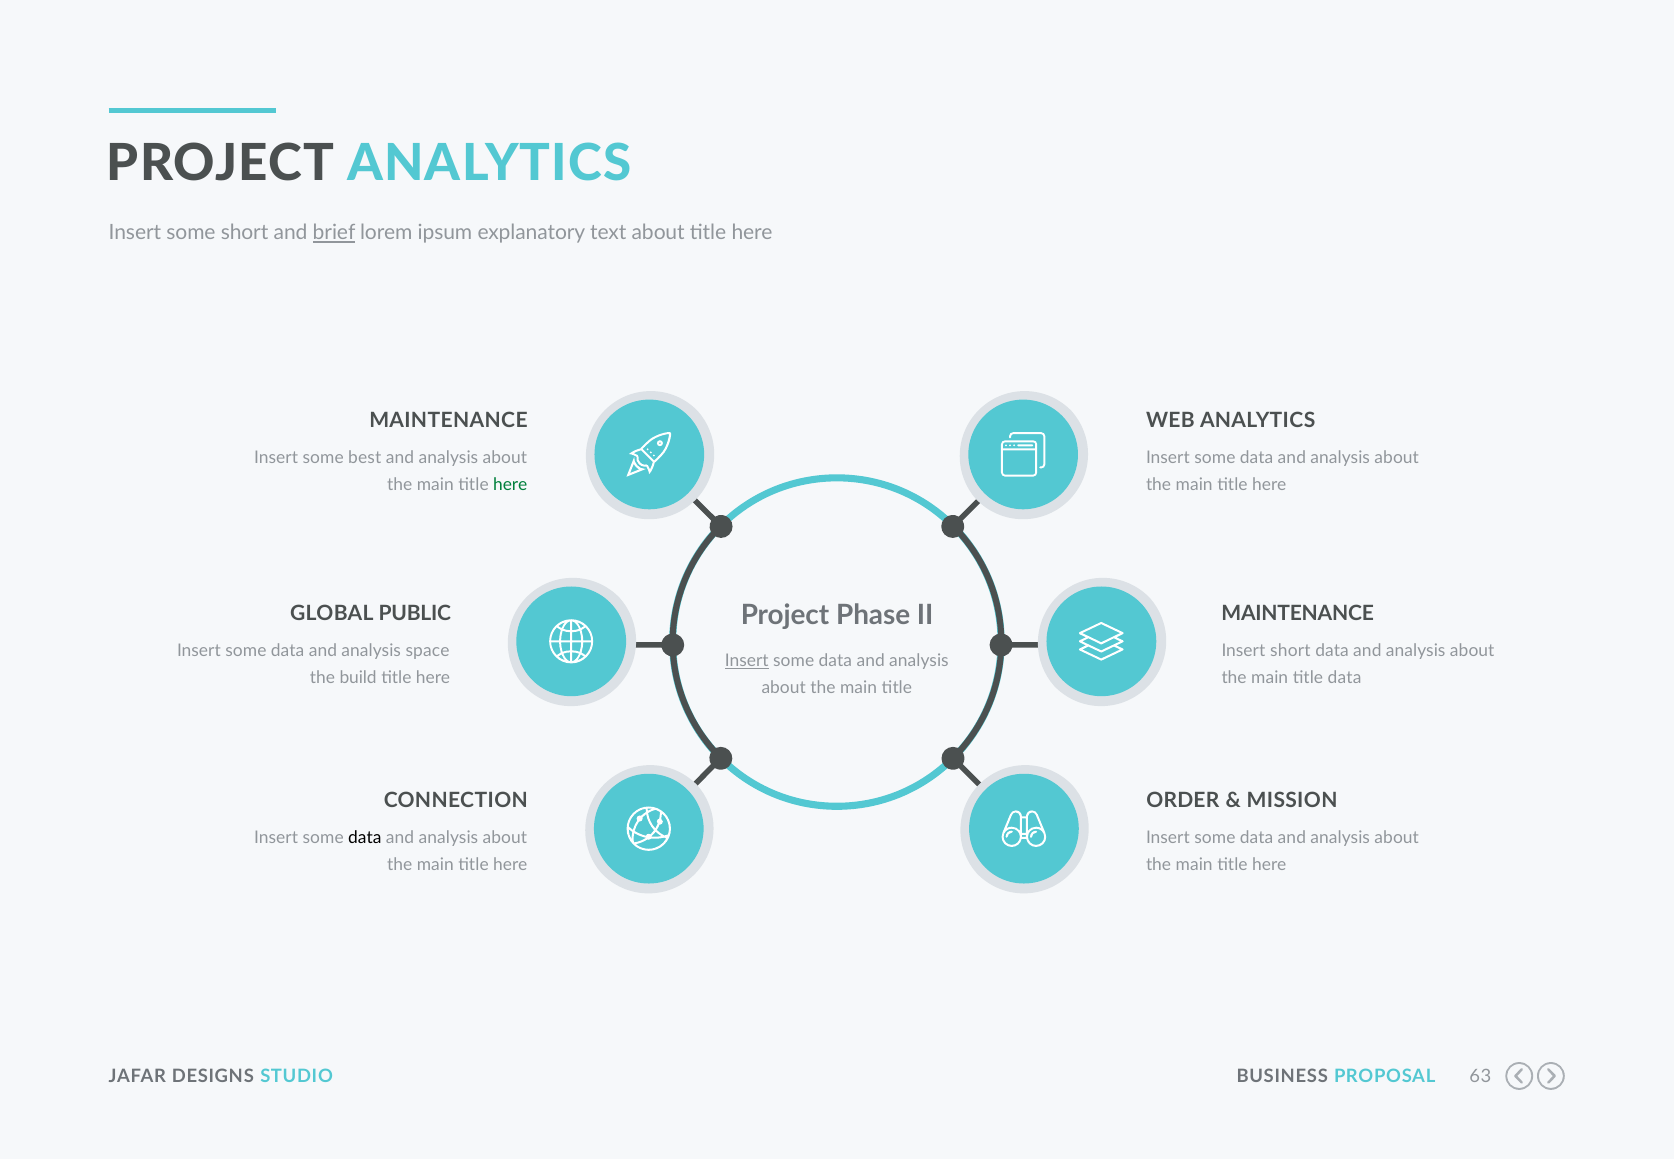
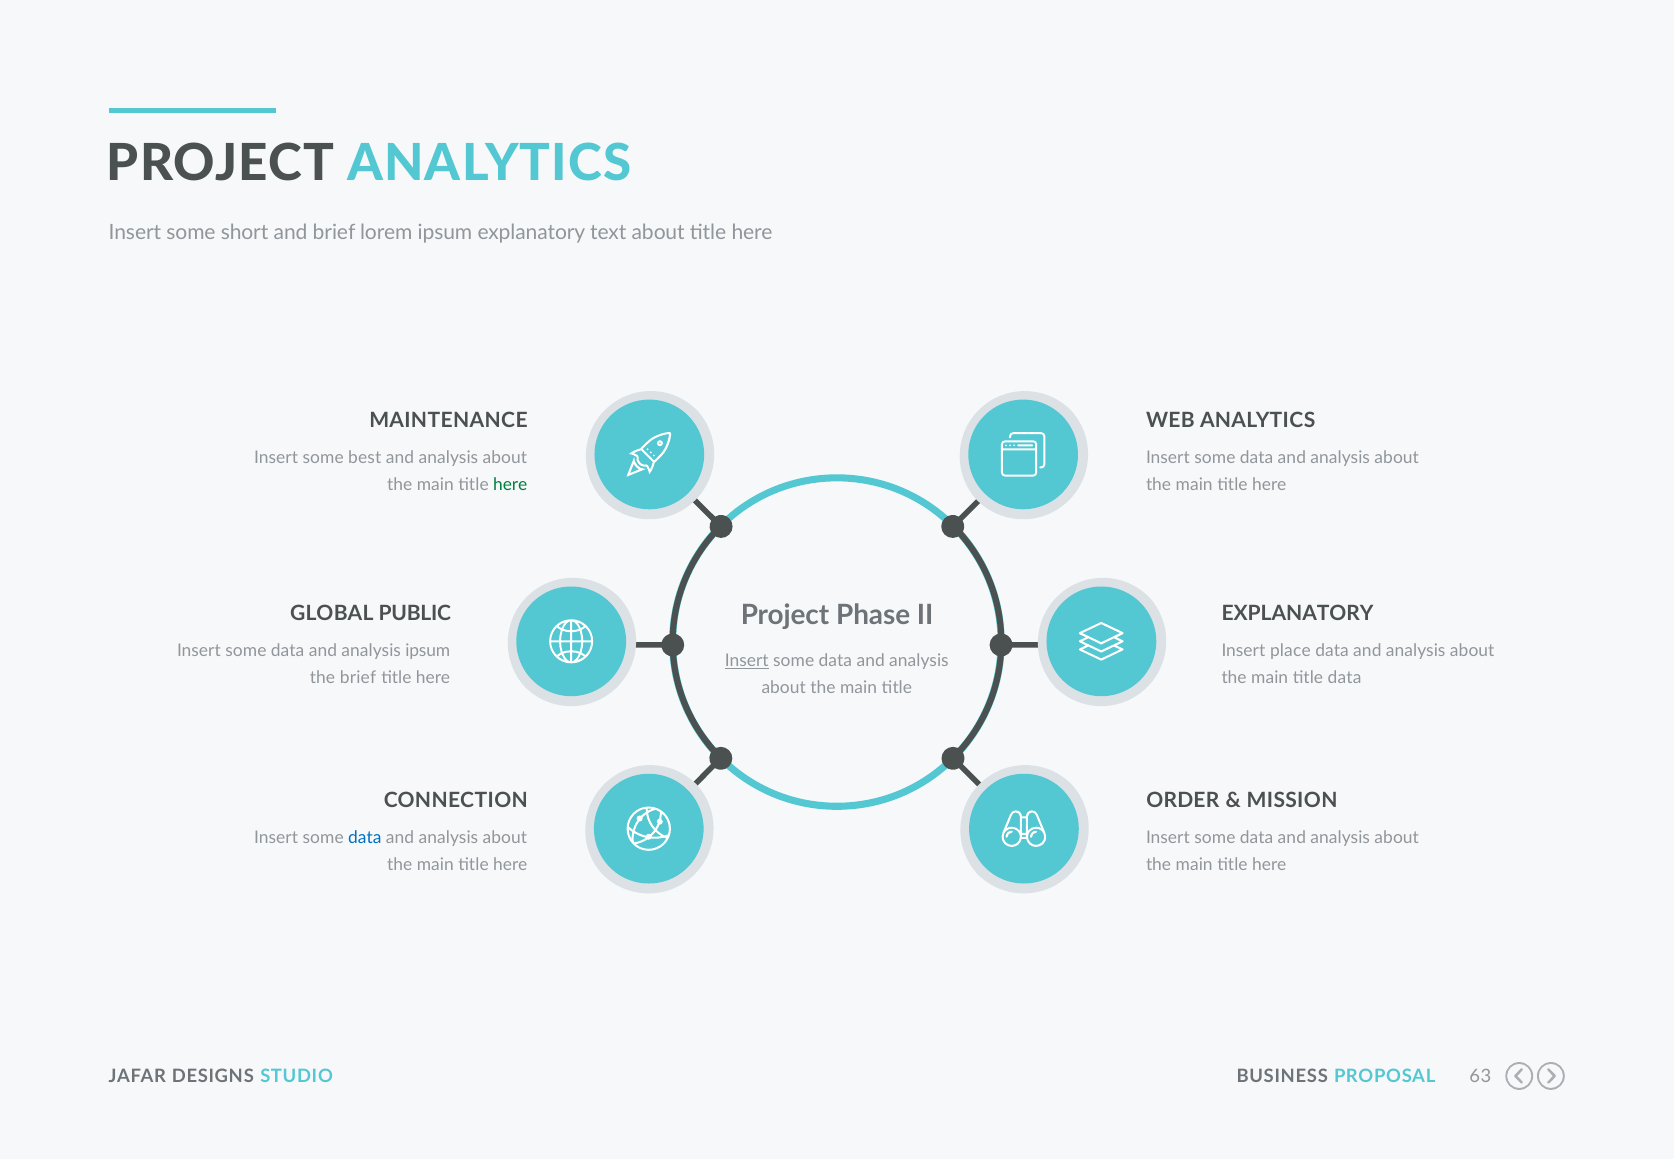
brief underline: present -> none (334, 233)
MAINTENANCE: MAINTENANCE -> EXPLANATORY (1298, 613)
analysis space: space -> ipsum (428, 651)
Insert short: short -> place (1290, 651)
the build: build -> brief (358, 678)
data colour: black -> blue (365, 838)
